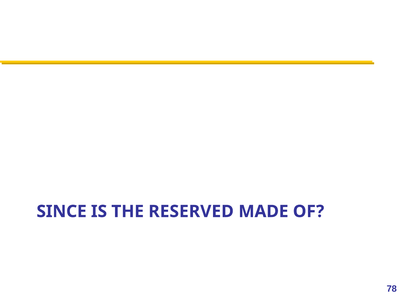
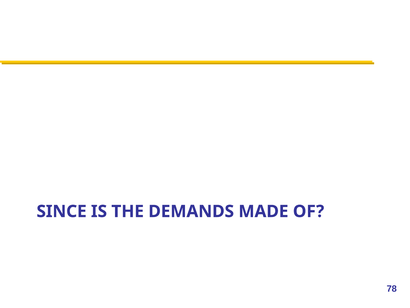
RESERVED: RESERVED -> DEMANDS (191, 211)
